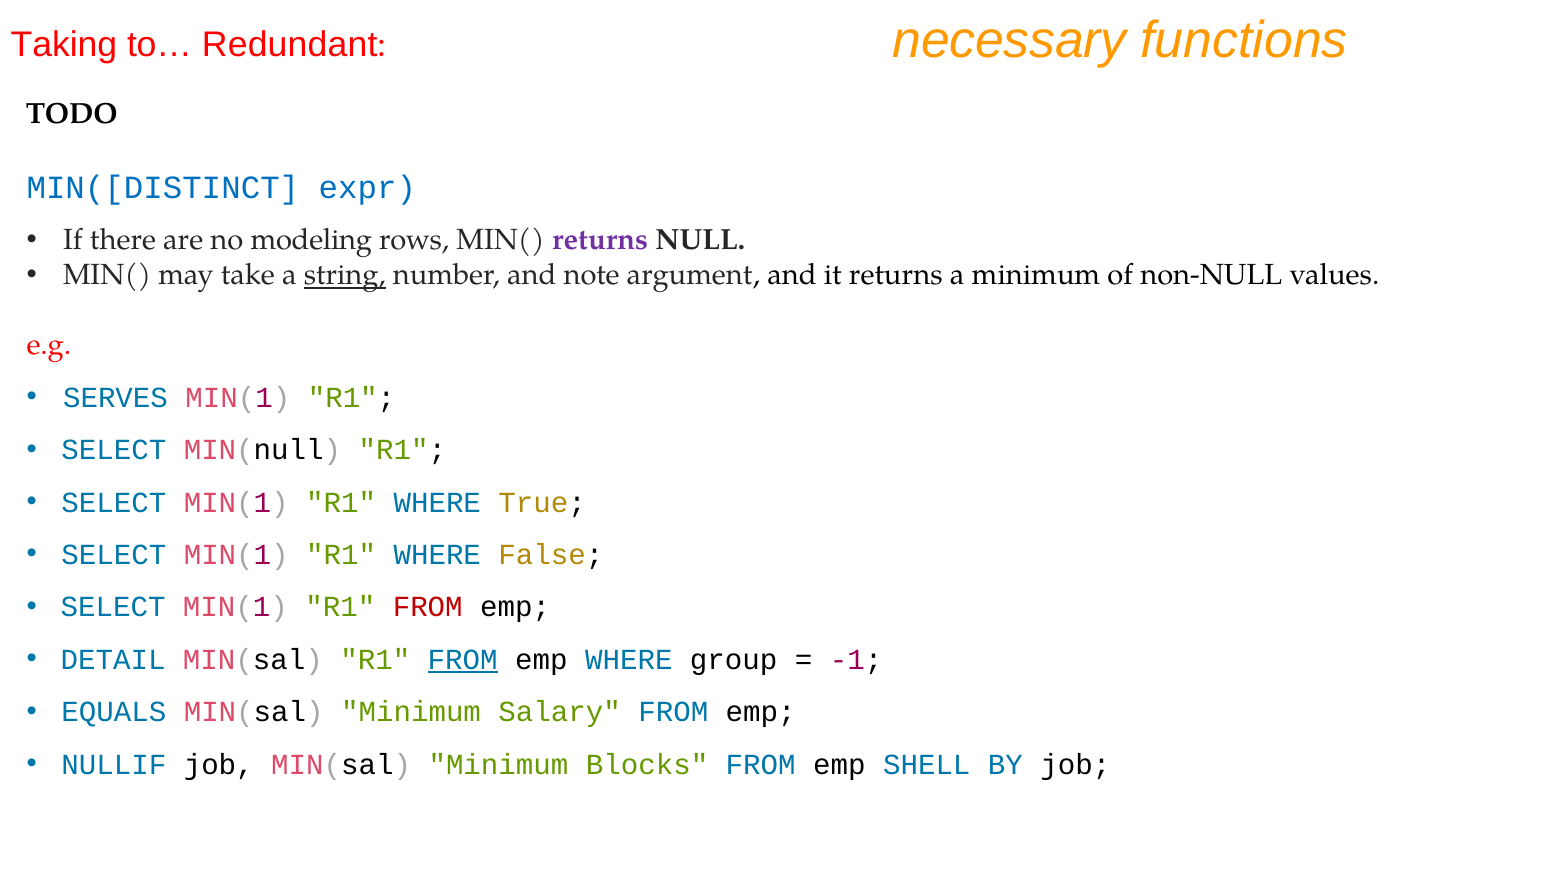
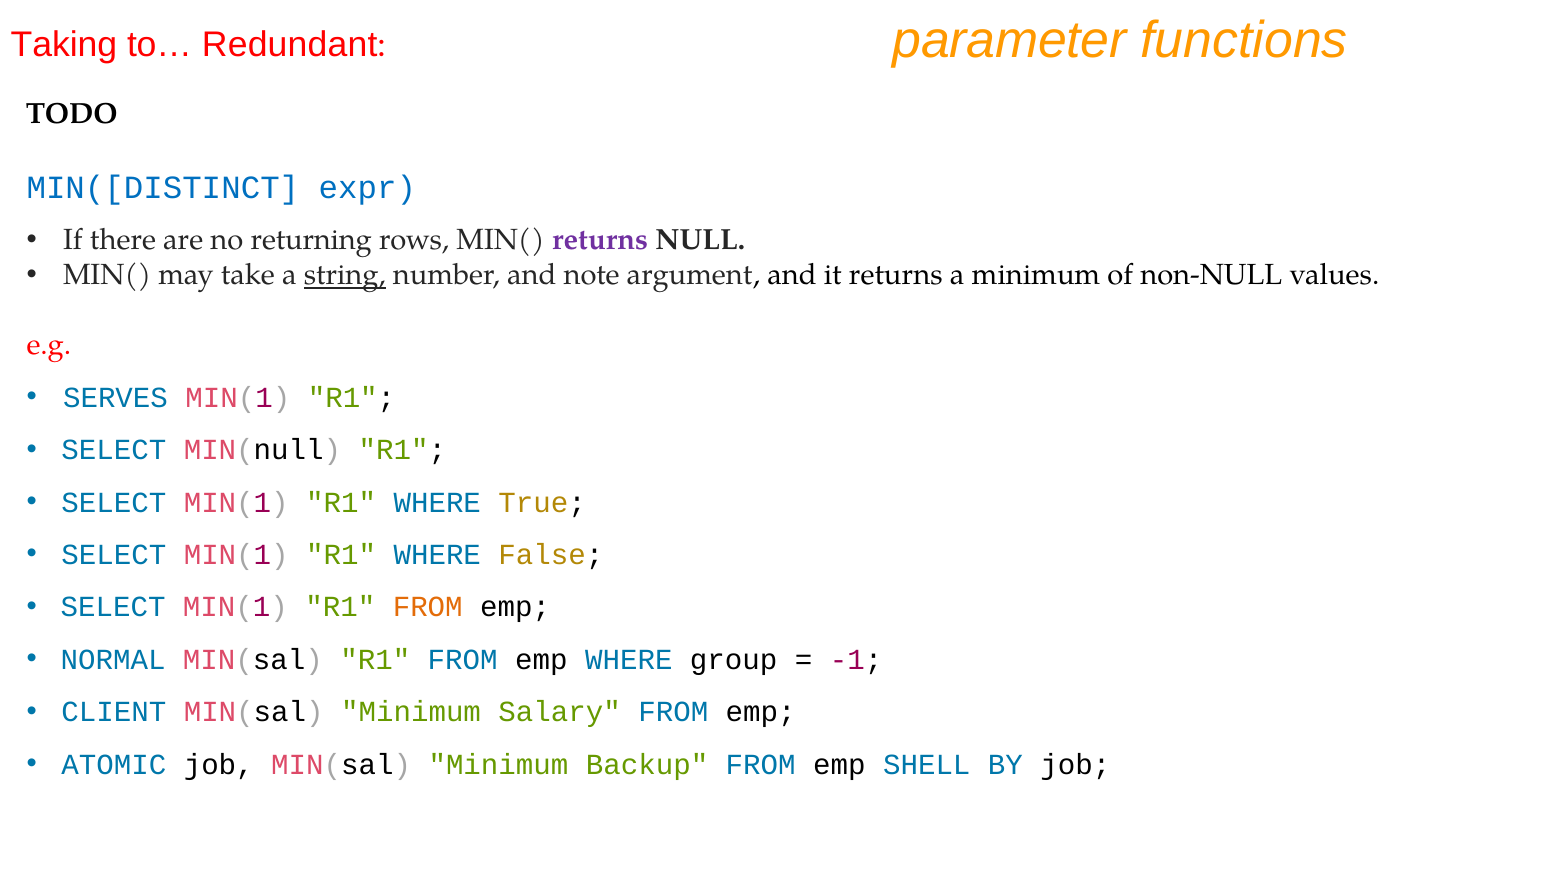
necessary: necessary -> parameter (1010, 40)
modeling: modeling -> returning (311, 240)
FROM colour: red -> orange (428, 607)
DETAIL: DETAIL -> NORMAL (113, 660)
FROM underline: present -> none (463, 660)
EQUALS: EQUALS -> CLIENT (114, 712)
NULLIF: NULLIF -> ATOMIC (114, 765)
Blocks: Blocks -> Backup (647, 765)
